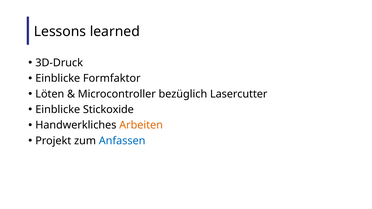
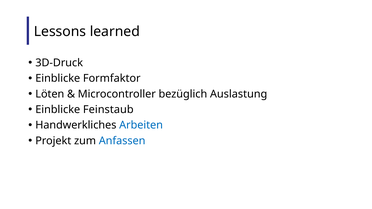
Lasercutter: Lasercutter -> Auslastung (239, 94)
Stickoxide: Stickoxide -> Feinstaub (108, 110)
Arbeiten colour: orange -> blue (141, 125)
